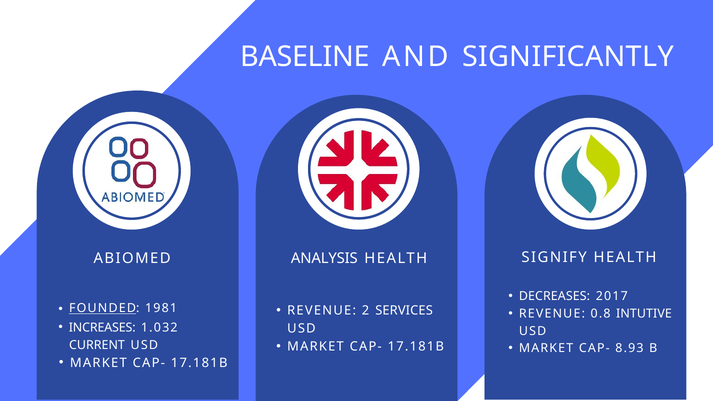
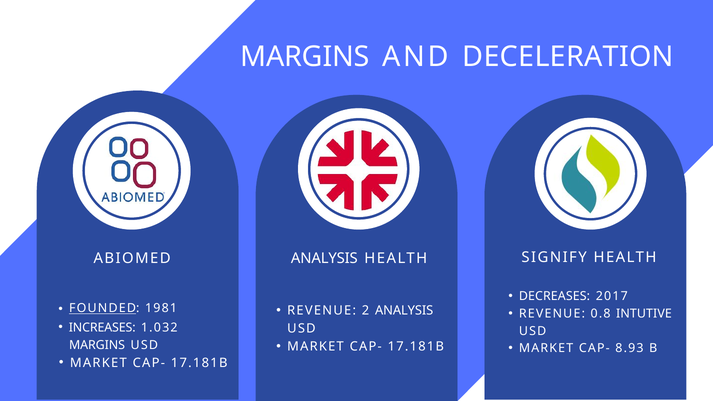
BASELINE: BASELINE -> MARGINS (305, 57)
SIGNIFICANTLY: SIGNIFICANTLY -> DECELERATION (568, 57)
2 SERVICES: SERVICES -> ANALYSIS (404, 311)
CURRENT: CURRENT -> MARGINS (97, 345)
